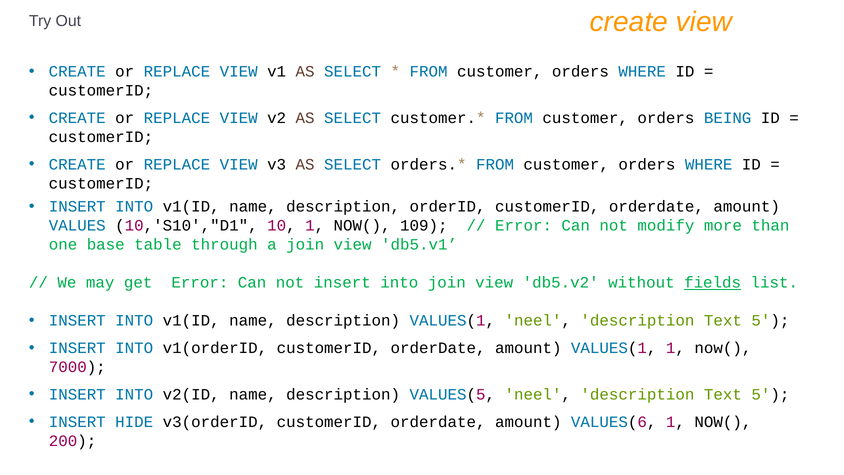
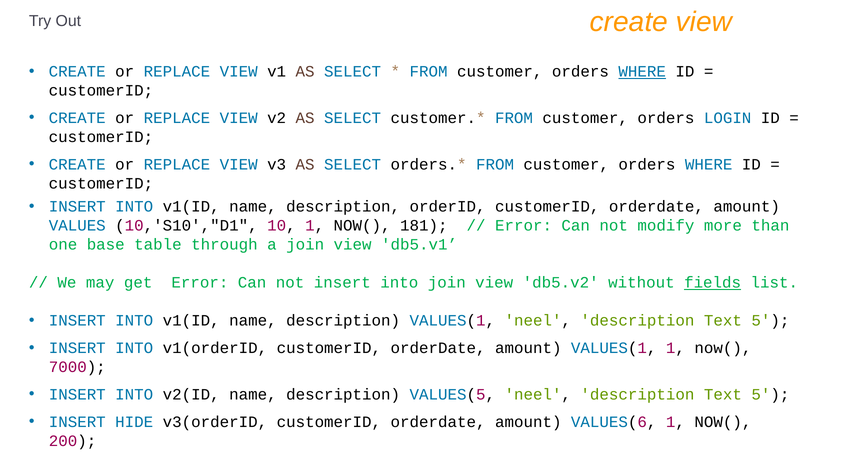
WHERE underline: none -> present (642, 72)
BEING: BEING -> LOGIN (728, 118)
109: 109 -> 181 (424, 226)
